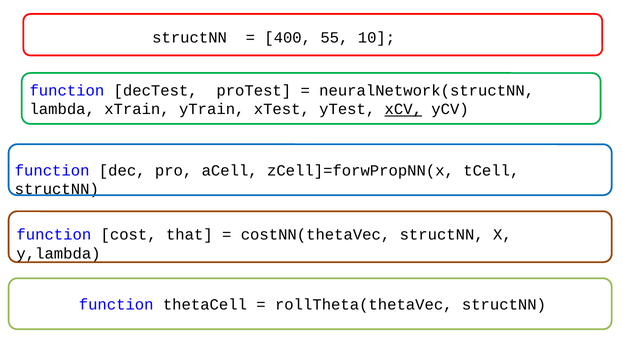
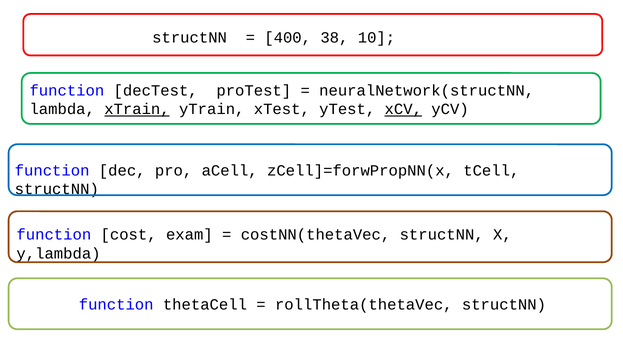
55: 55 -> 38 (334, 38)
xTrain underline: none -> present (137, 109)
that: that -> exam (189, 235)
